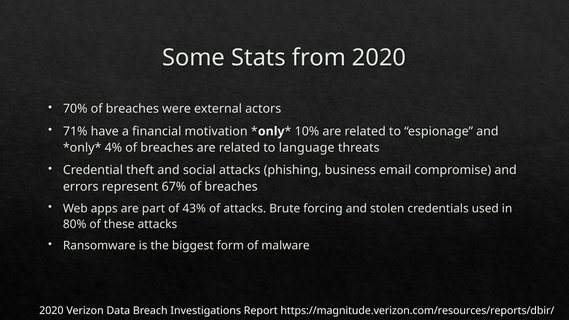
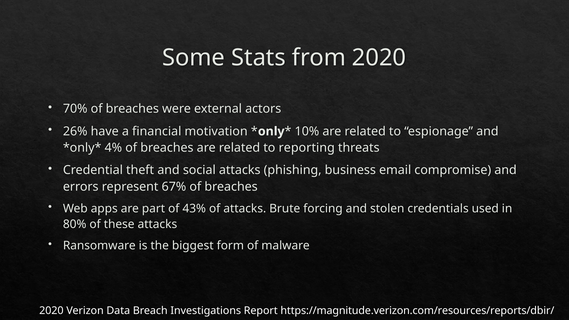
71%: 71% -> 26% (75, 131)
language: language -> reporting (307, 148)
